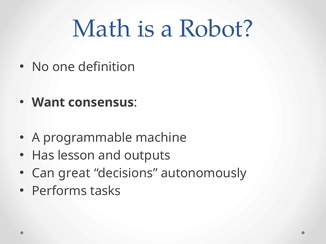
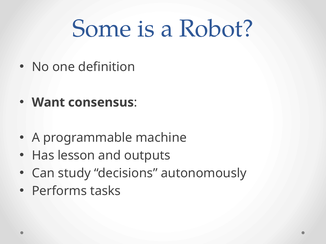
Math: Math -> Some (102, 29)
great: great -> study (74, 173)
